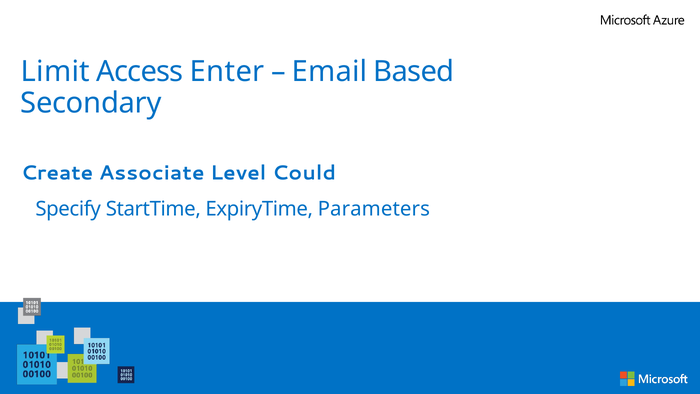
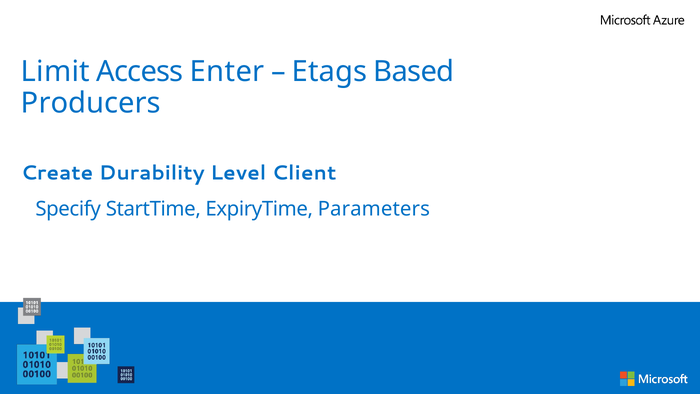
Email: Email -> Etags (330, 72)
Secondary: Secondary -> Producers (91, 103)
Associate: Associate -> Durability (152, 173)
Could: Could -> Client (304, 173)
